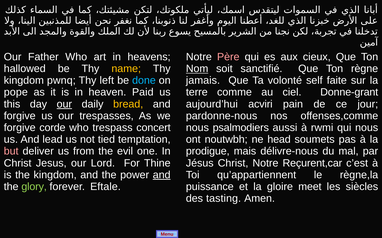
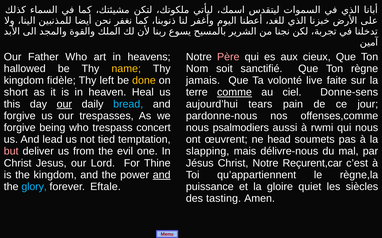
Nom underline: present -> none (197, 69)
pwnq: pwnq -> fidèle (61, 81)
done colour: light blue -> yellow (144, 81)
self: self -> live (314, 81)
pope: pope -> short (16, 93)
Paid: Paid -> Heal (143, 93)
comme underline: none -> present (234, 93)
Donne-grant: Donne-grant -> Donne-sens (349, 93)
bread colour: yellow -> light blue (128, 104)
acviri: acviri -> tears (260, 104)
corde: corde -> being (52, 128)
noutwbh: noutwbh -> œuvrent (226, 140)
prodigue: prodigue -> slapping (208, 152)
glory colour: light green -> light blue (34, 187)
meet: meet -> quiet (310, 187)
